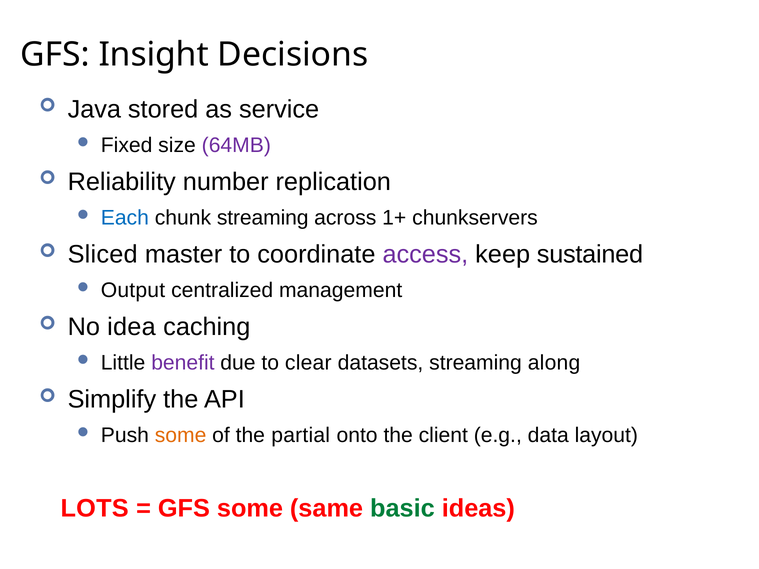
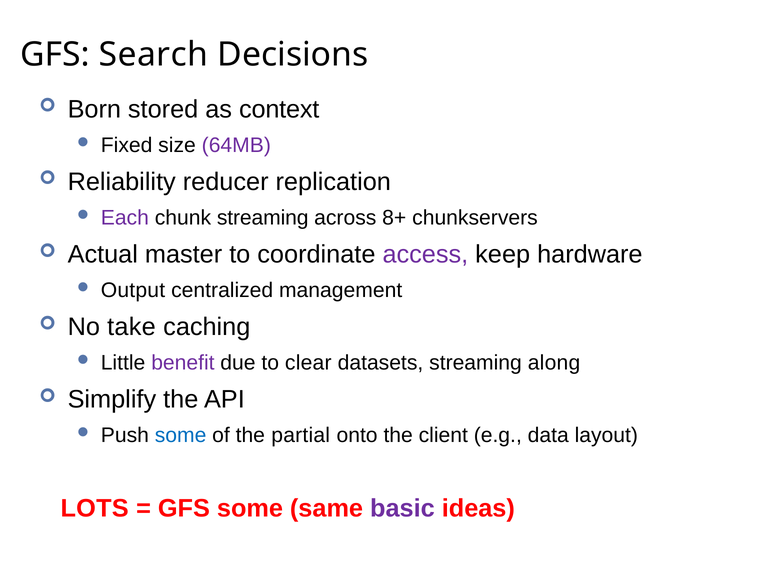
Insight: Insight -> Search (153, 55)
Java: Java -> Born (94, 109)
service: service -> context (279, 109)
number: number -> reducer (226, 182)
Each colour: blue -> purple (125, 218)
1+: 1+ -> 8+ (394, 218)
Sliced: Sliced -> Actual (103, 254)
sustained: sustained -> hardware (590, 254)
idea: idea -> take (131, 327)
some colour: orange -> blue (181, 436)
basic colour: green -> purple (402, 509)
